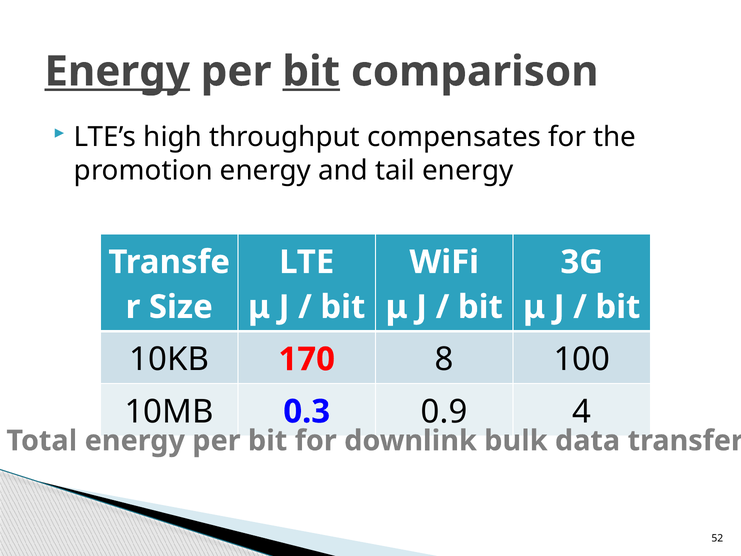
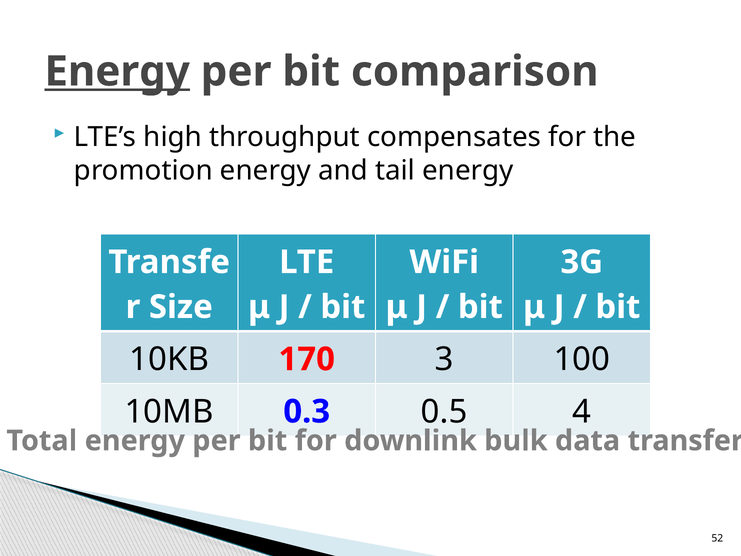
bit underline: present -> none (311, 72)
8: 8 -> 3 (444, 359)
0.9: 0.9 -> 0.5 (444, 411)
